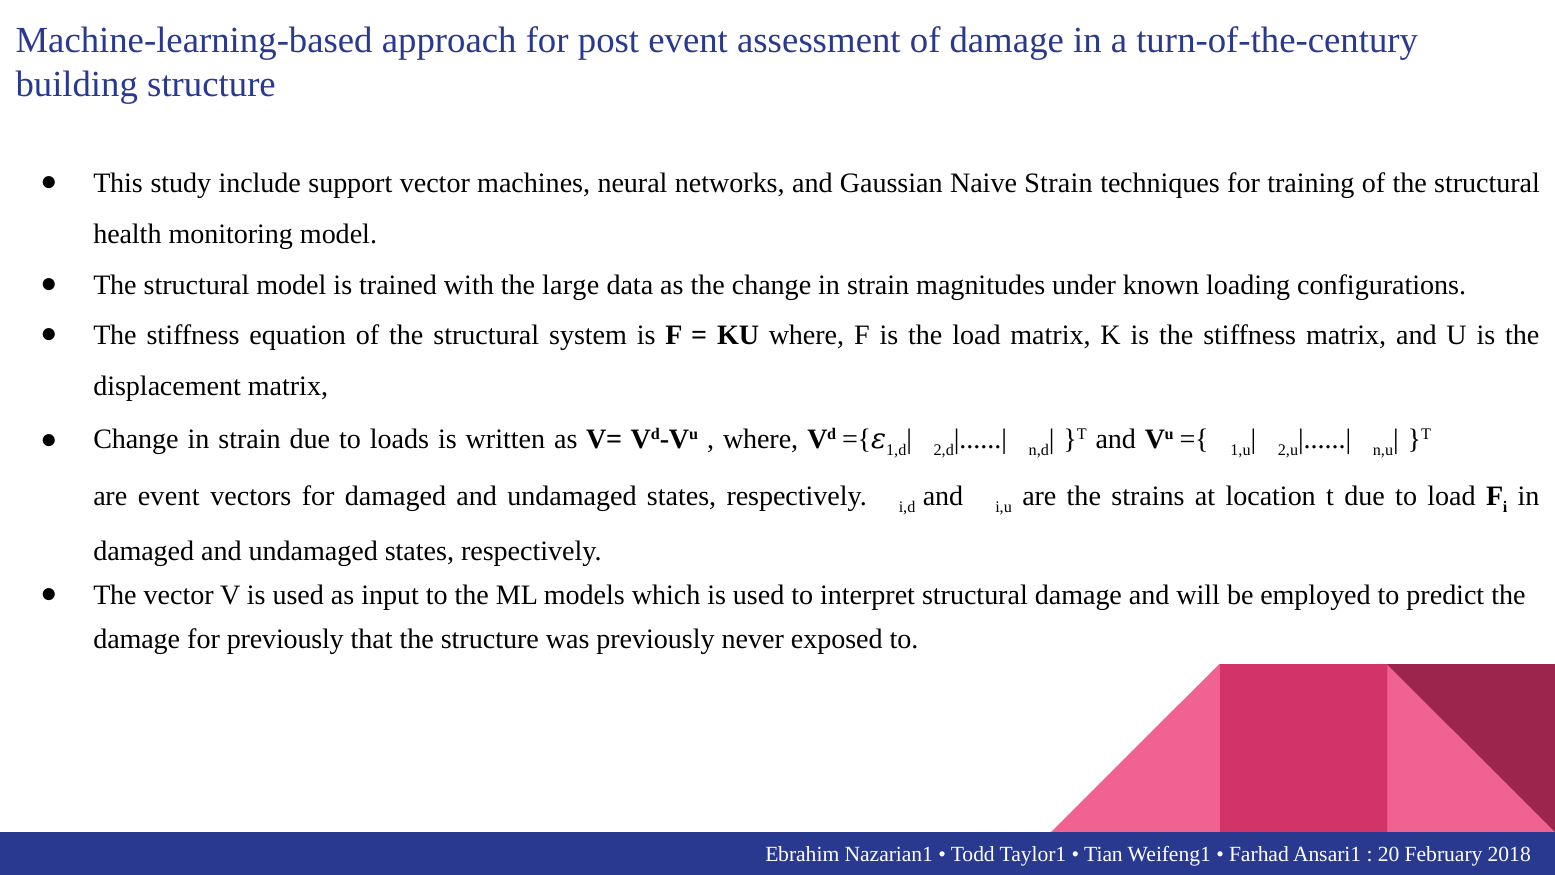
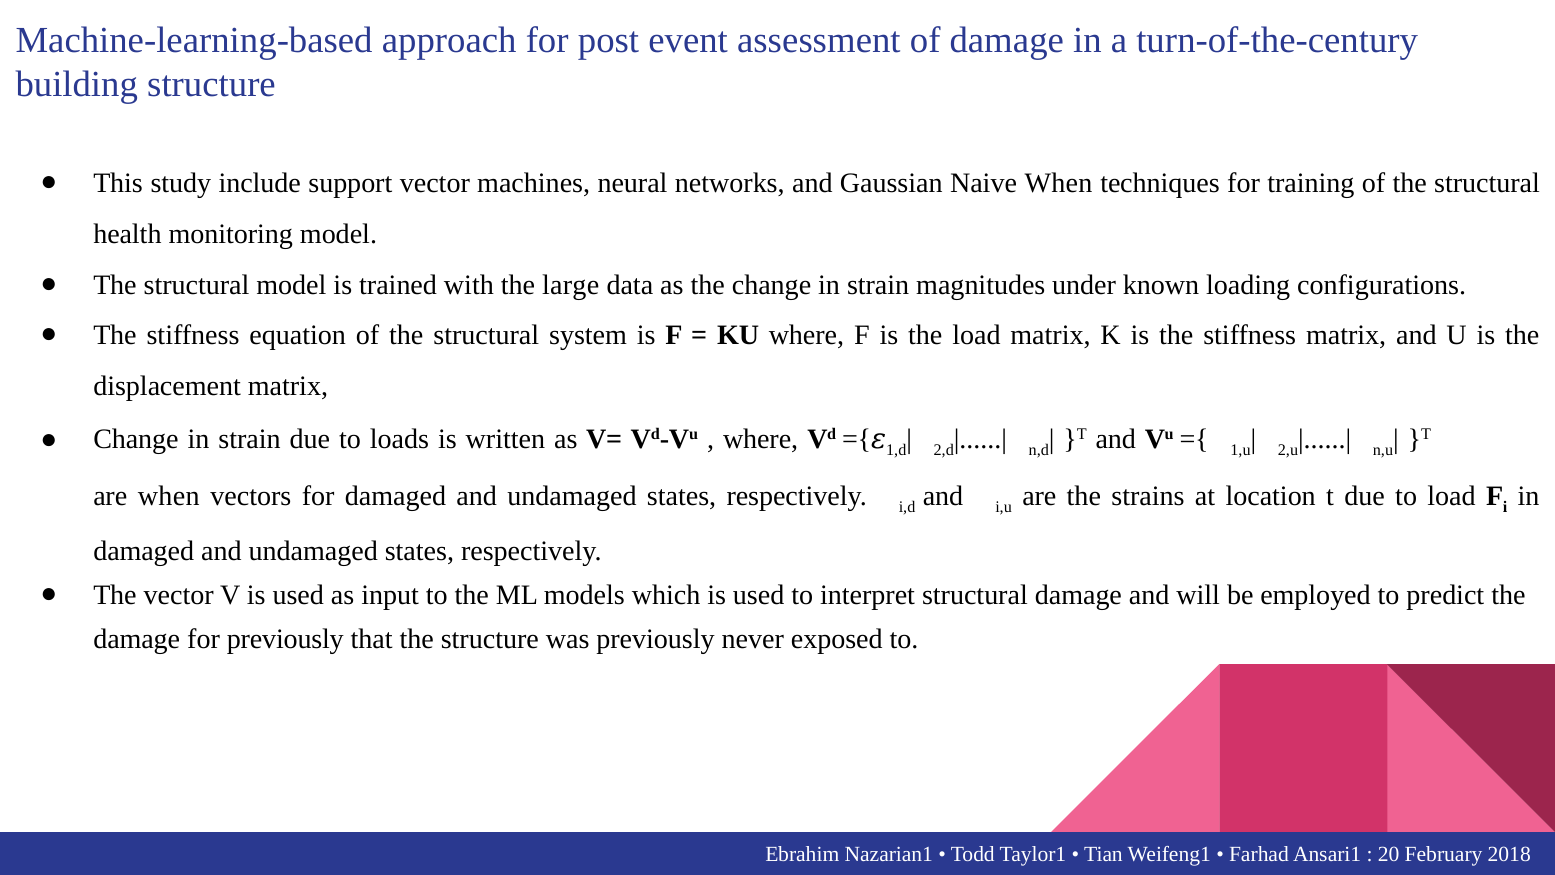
Naive Strain: Strain -> When (1058, 184)
are event: event -> when (169, 496)
